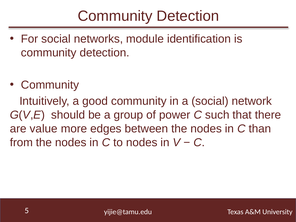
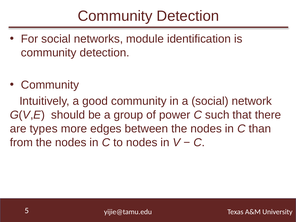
value: value -> types (44, 129)
